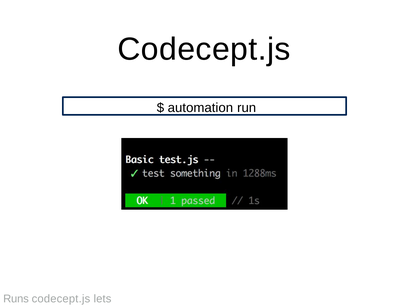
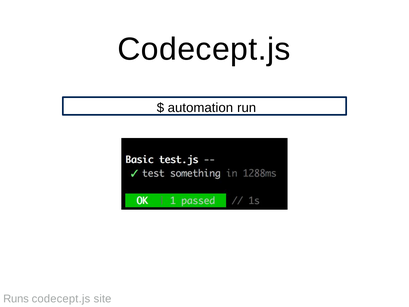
lets: lets -> site (103, 299)
